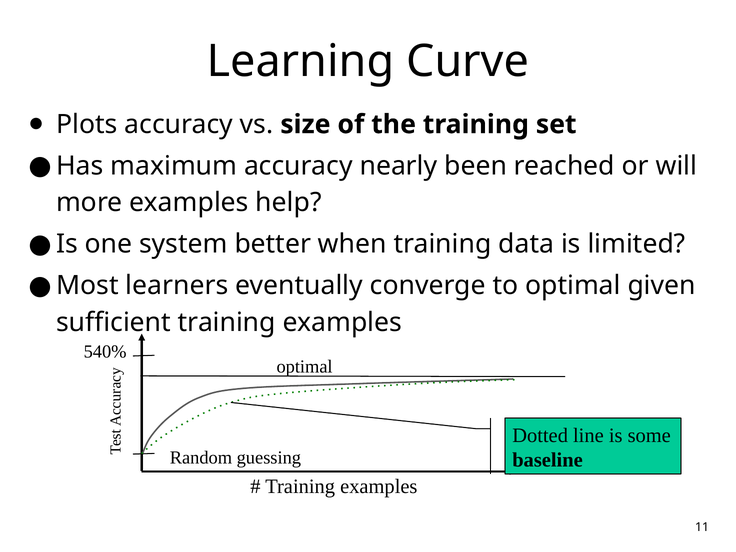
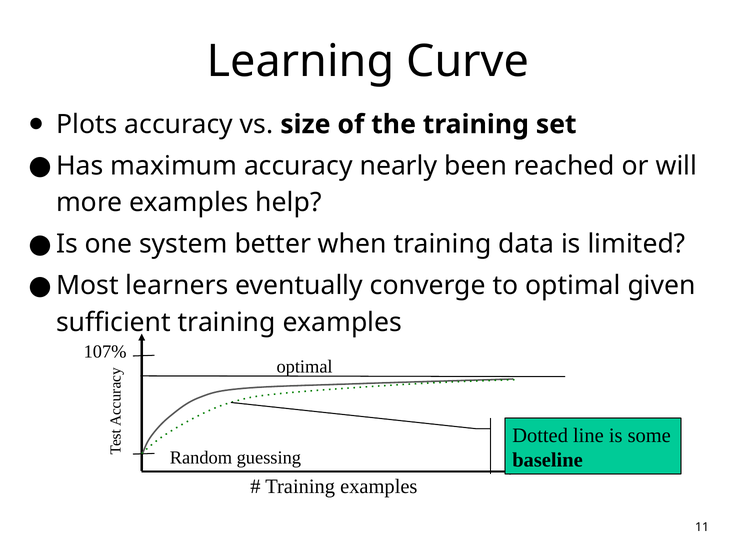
540%: 540% -> 107% (105, 352)
